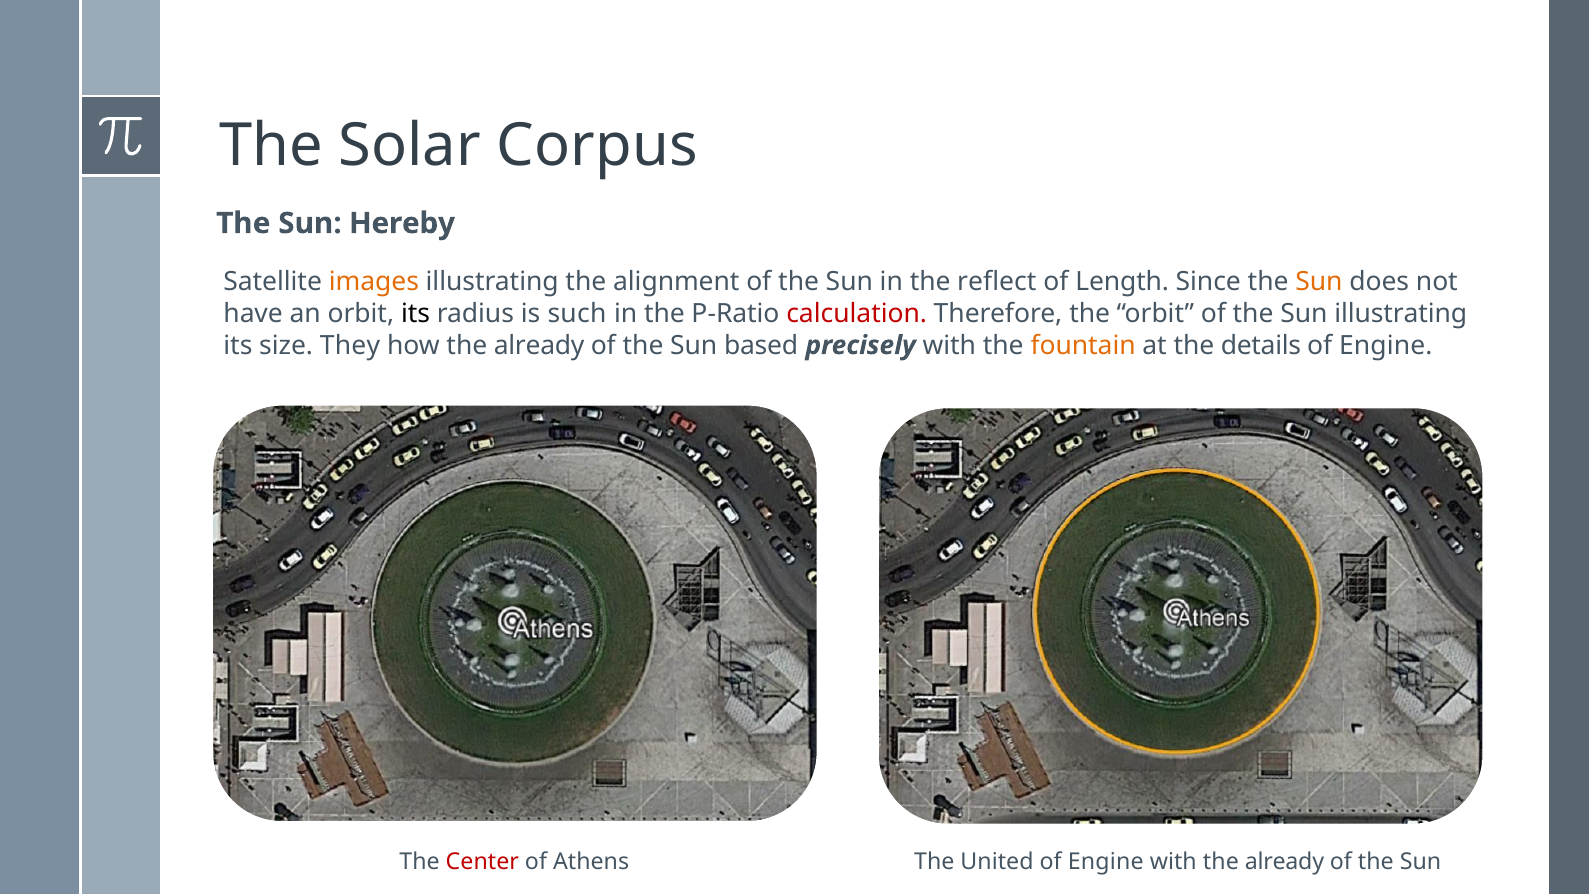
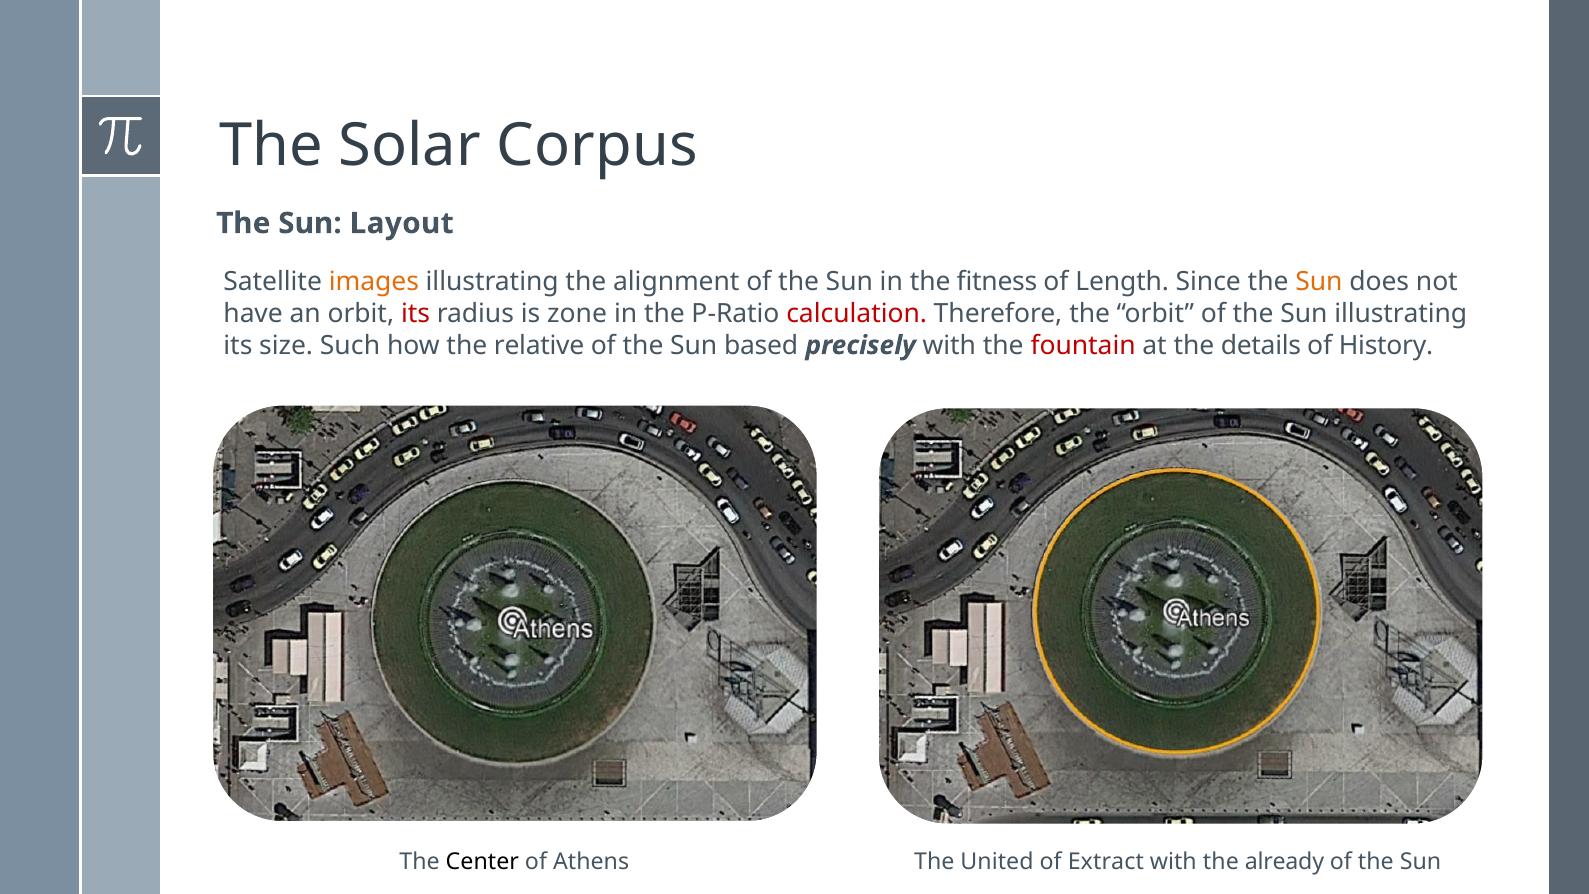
Hereby: Hereby -> Layout (402, 223)
reflect: reflect -> fitness (997, 282)
its colour: black -> red (416, 314)
such: such -> zone (577, 314)
They: They -> Such (350, 345)
how the already: already -> relative (539, 345)
fountain colour: orange -> red (1083, 345)
Engine: Engine -> History (1386, 345)
Center colour: red -> black (482, 862)
Engine: Engine -> Extract (1106, 862)
